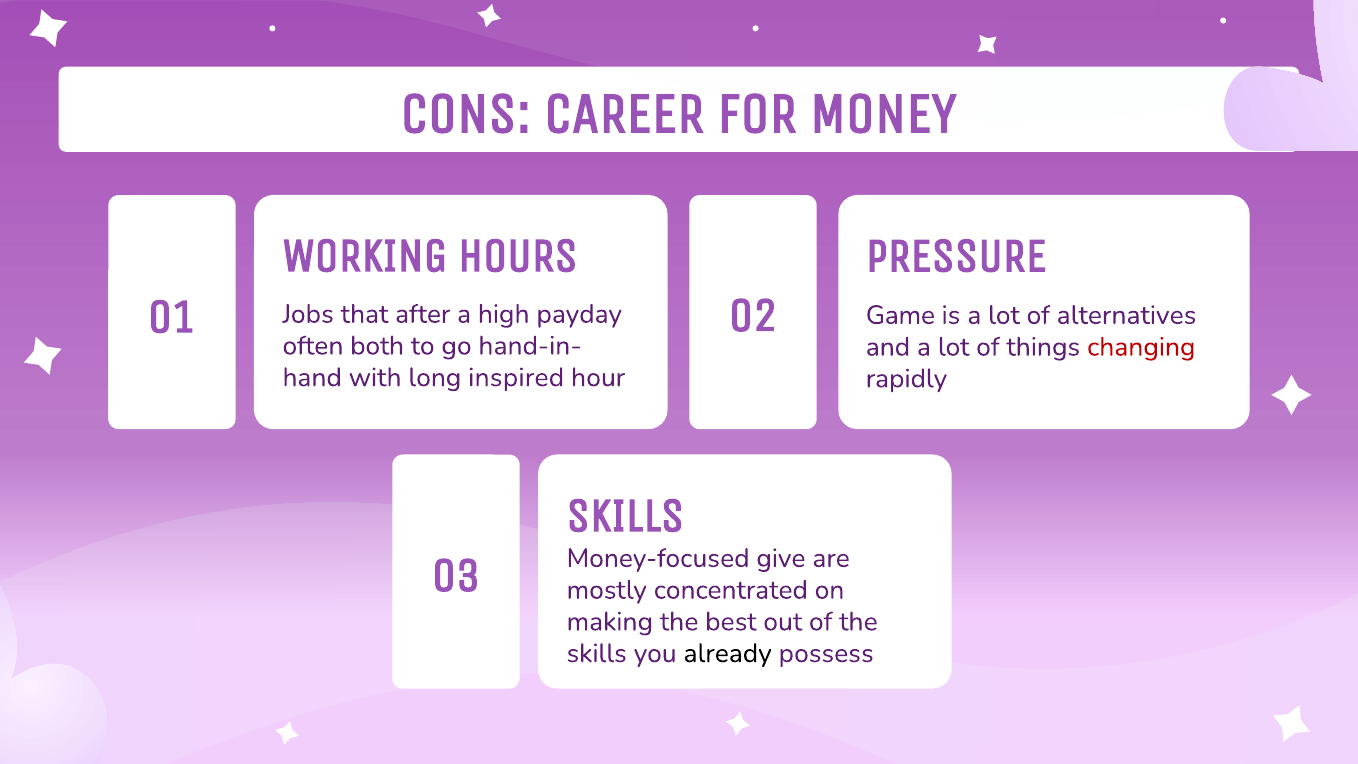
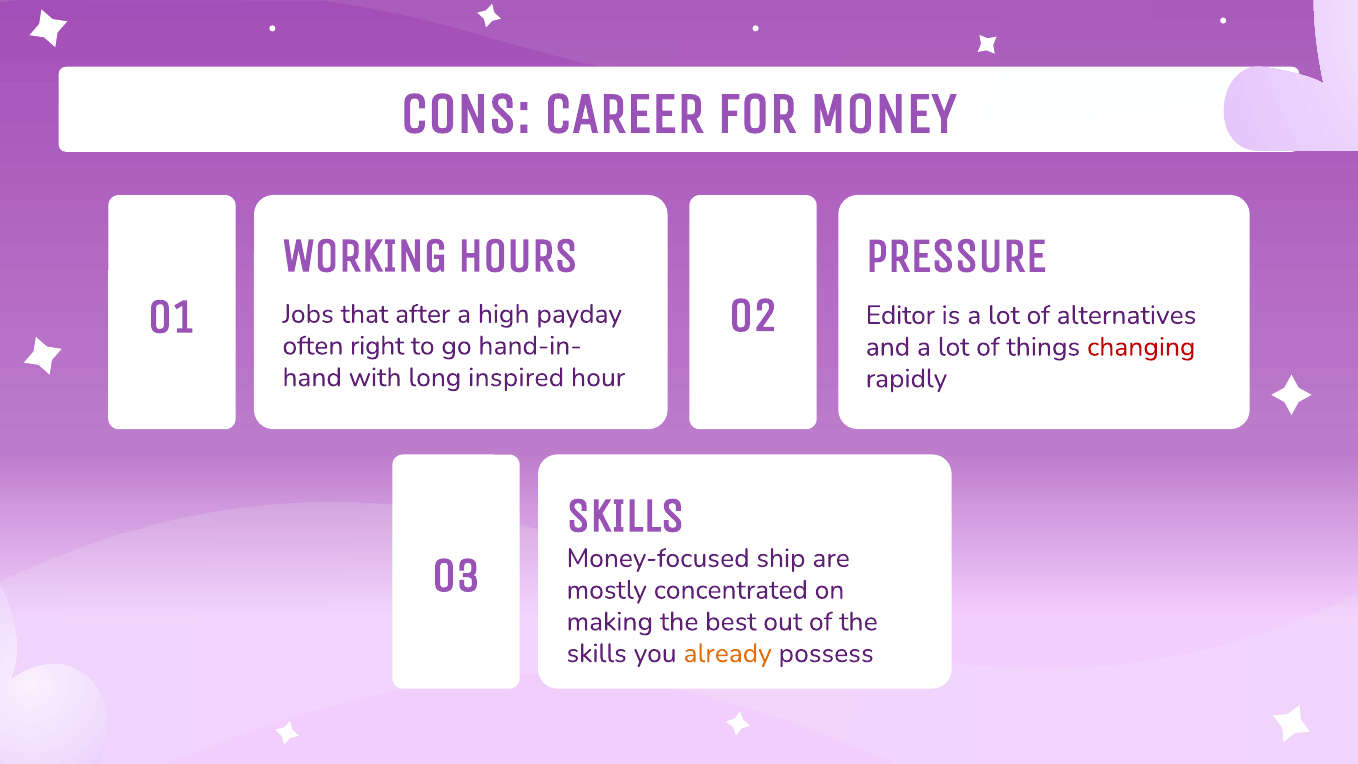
Game: Game -> Editor (900, 315)
both: both -> right (377, 346)
give: give -> ship (781, 558)
already colour: black -> orange (728, 653)
